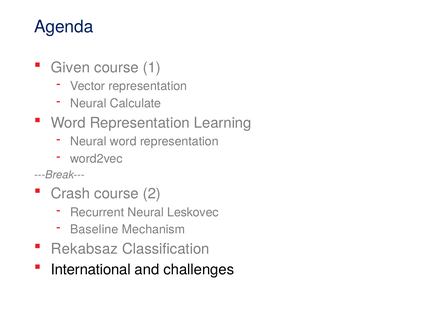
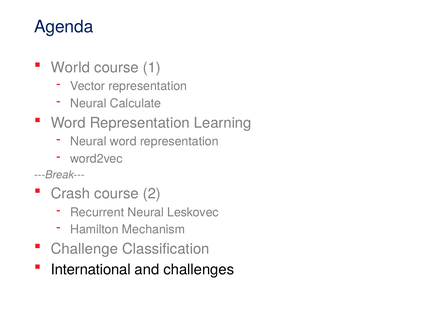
Given: Given -> World (70, 68)
Baseline: Baseline -> Hamilton (94, 230)
Rekabsaz: Rekabsaz -> Challenge (84, 249)
